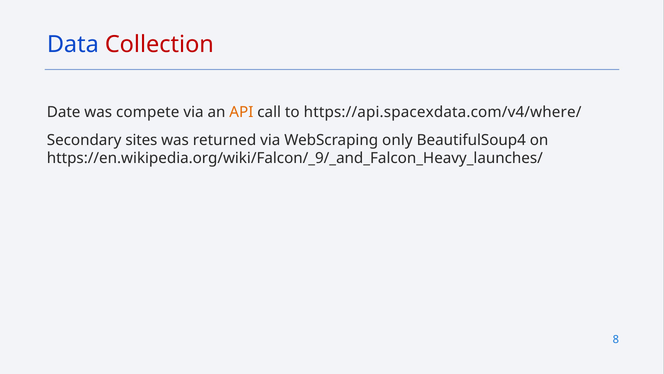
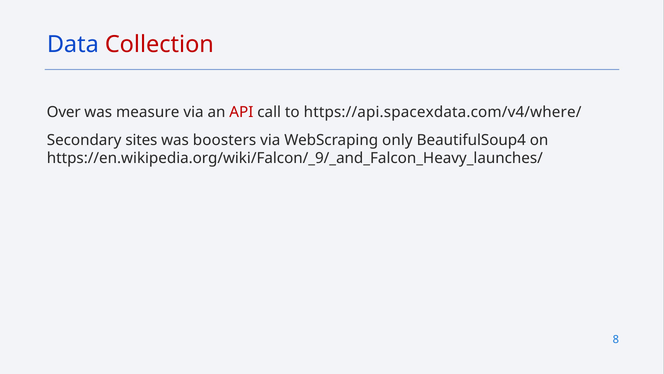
Date: Date -> Over (64, 112)
compete: compete -> measure (148, 112)
API colour: orange -> red (241, 112)
returned: returned -> boosters (225, 140)
